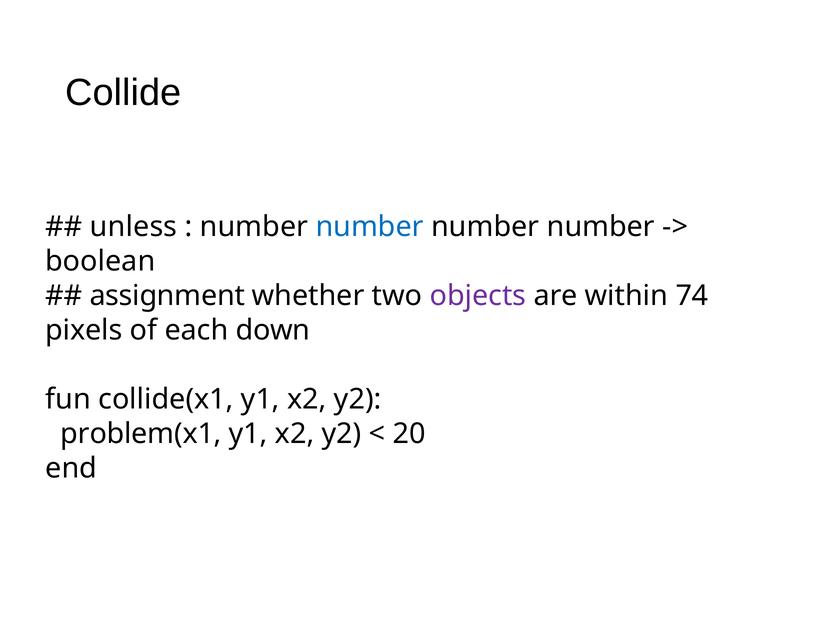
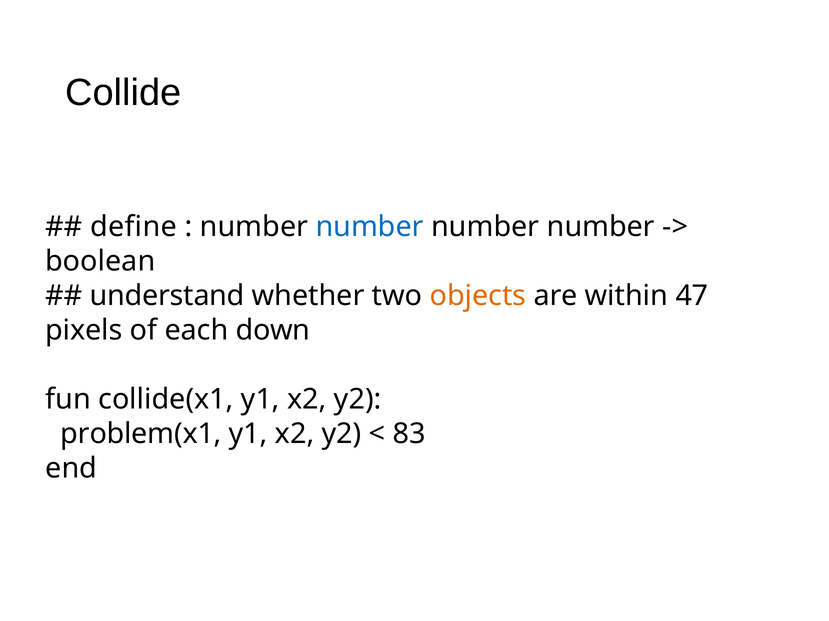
unless: unless -> define (133, 227)
assignment: assignment -> understand (167, 296)
objects colour: purple -> orange (478, 296)
74: 74 -> 47 (692, 296)
20: 20 -> 83 (409, 434)
